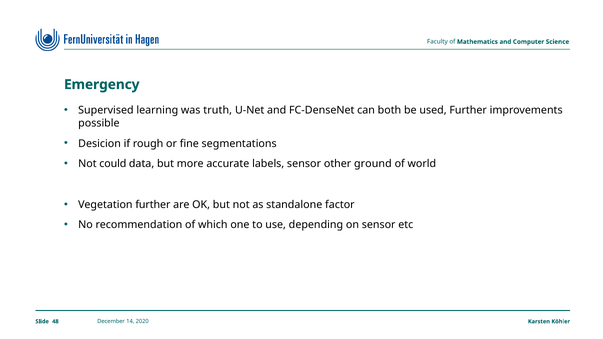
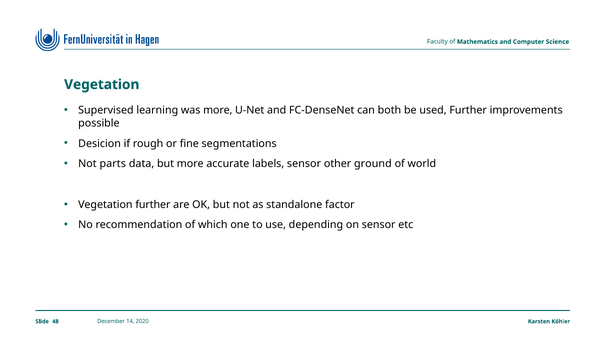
Emergency: Emergency -> Vegetation (102, 85)
was truth: truth -> more (218, 110)
could: could -> parts (113, 164)
